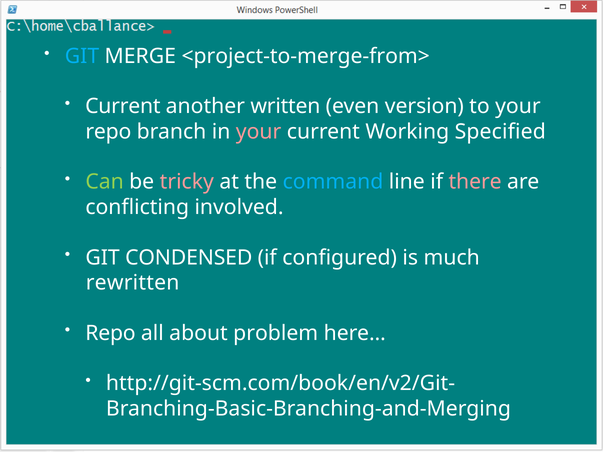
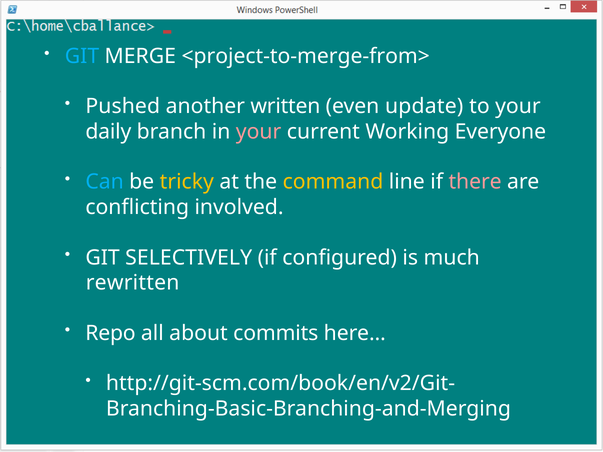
Current: Current -> Pushed (123, 106)
version: version -> update (424, 106)
repo: repo -> daily (108, 132)
Specified: Specified -> Everyone (500, 132)
Can colour: light green -> light blue (105, 182)
tricky colour: pink -> yellow (187, 182)
command colour: light blue -> yellow (333, 182)
CONDENSED: CONDENSED -> SELECTIVELY (189, 258)
problem: problem -> commits (276, 333)
